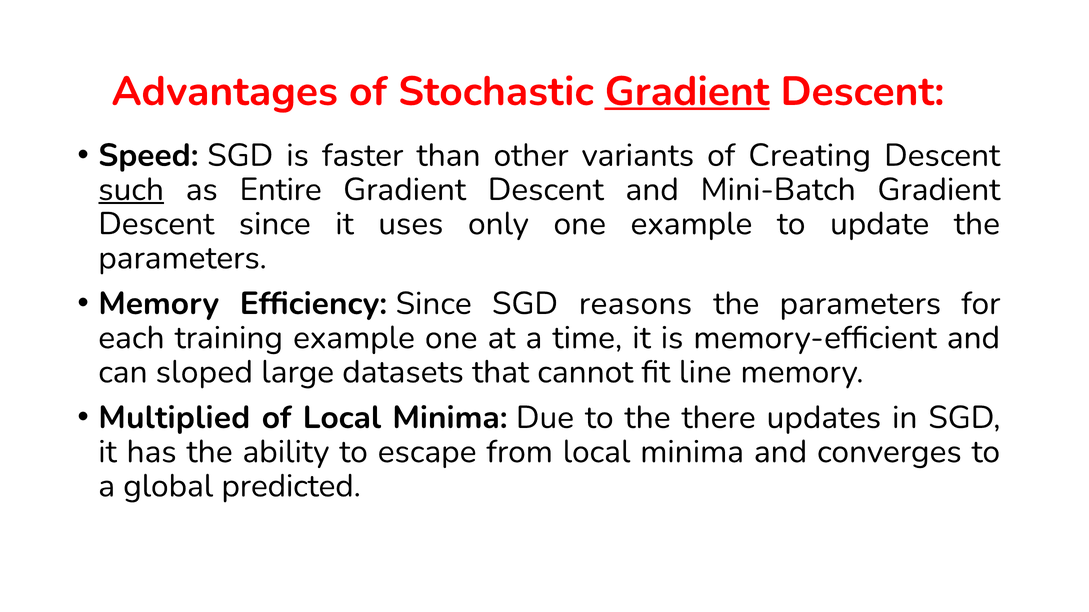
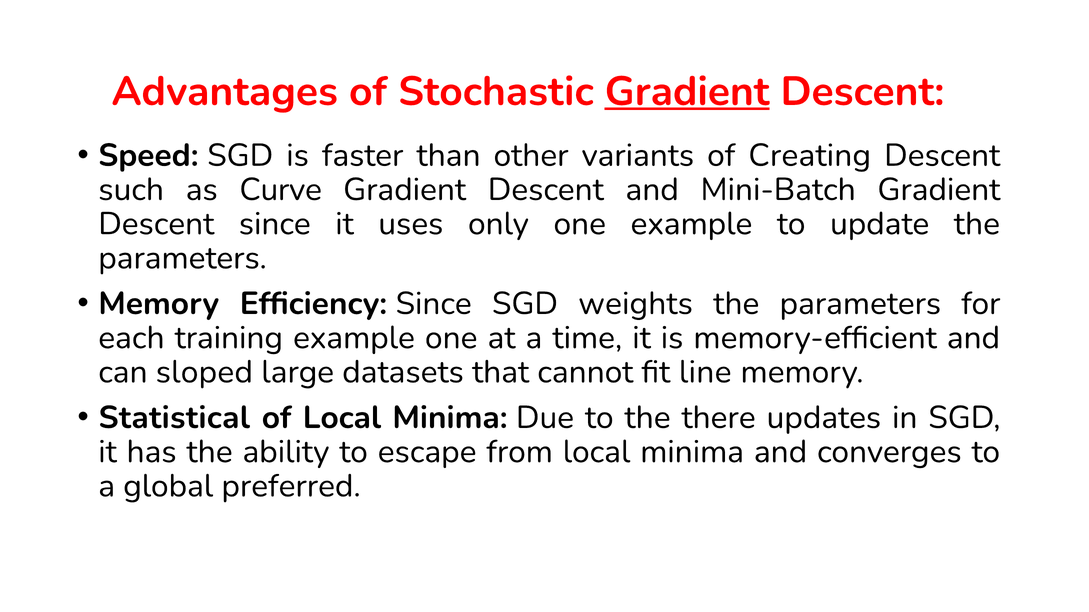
such underline: present -> none (131, 190)
Entire: Entire -> Curve (281, 190)
reasons: reasons -> weights (636, 304)
Multiplied: Multiplied -> Statistical (174, 418)
predicted: predicted -> preferred (291, 486)
